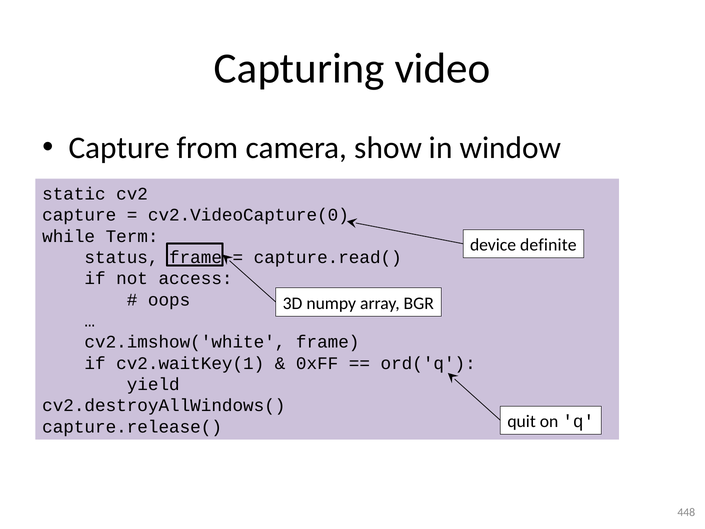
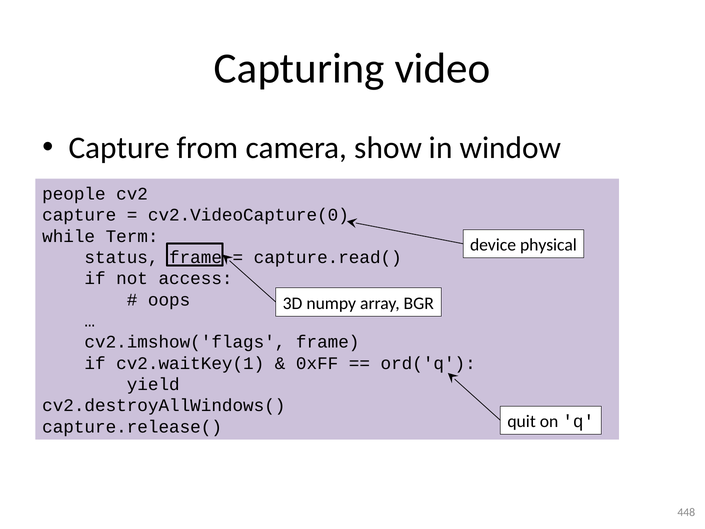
static: static -> people (74, 194)
definite: definite -> physical (548, 245)
cv2.imshow('white: cv2.imshow('white -> cv2.imshow('flags (185, 342)
